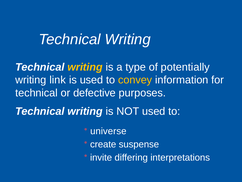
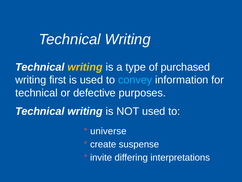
potentially: potentially -> purchased (185, 67)
link: link -> first (58, 80)
convey colour: yellow -> light blue (135, 80)
